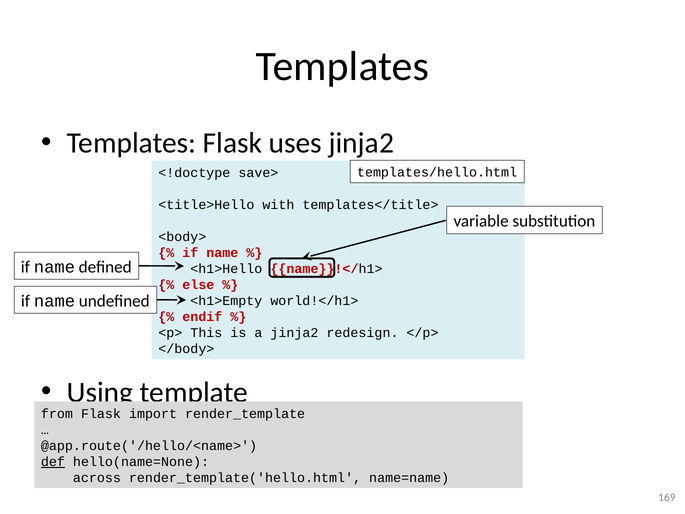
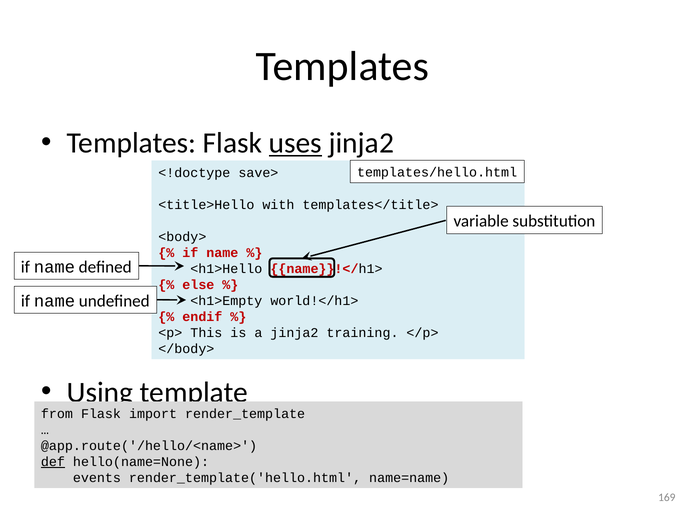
uses underline: none -> present (295, 143)
redesign: redesign -> training (362, 333)
across: across -> events (97, 477)
